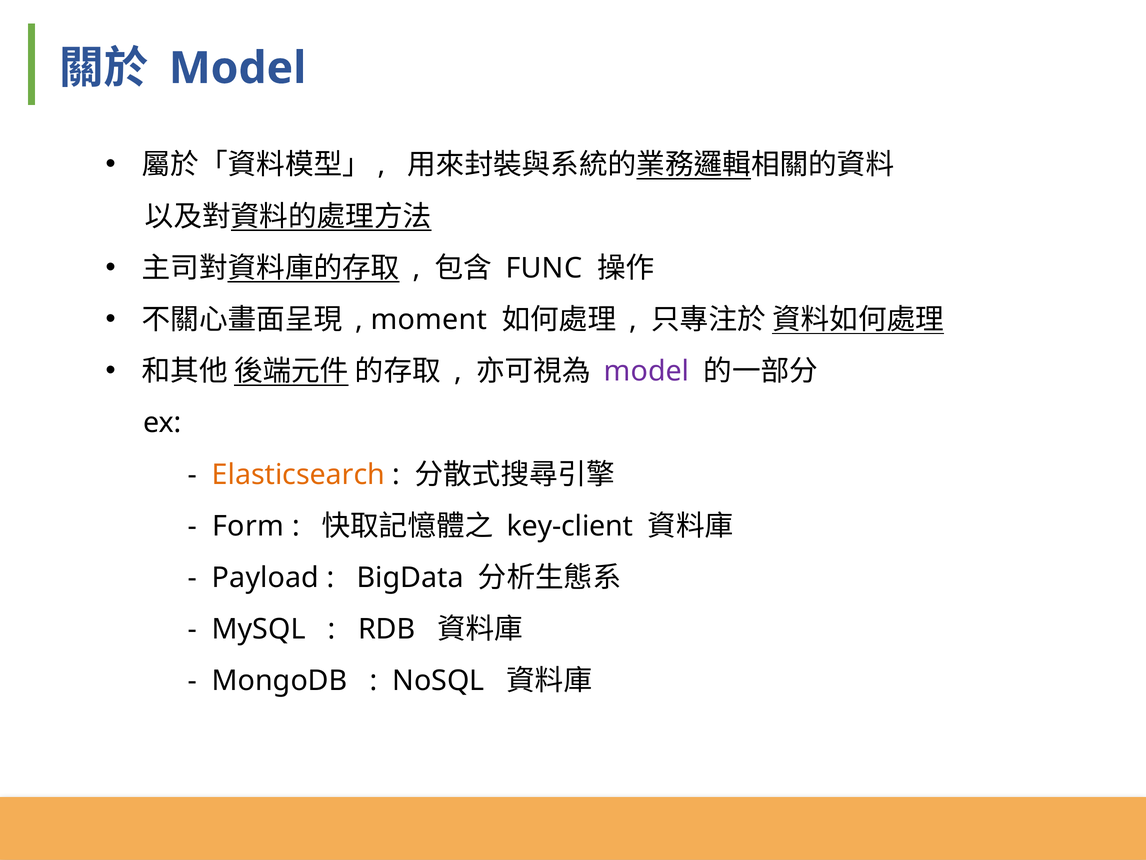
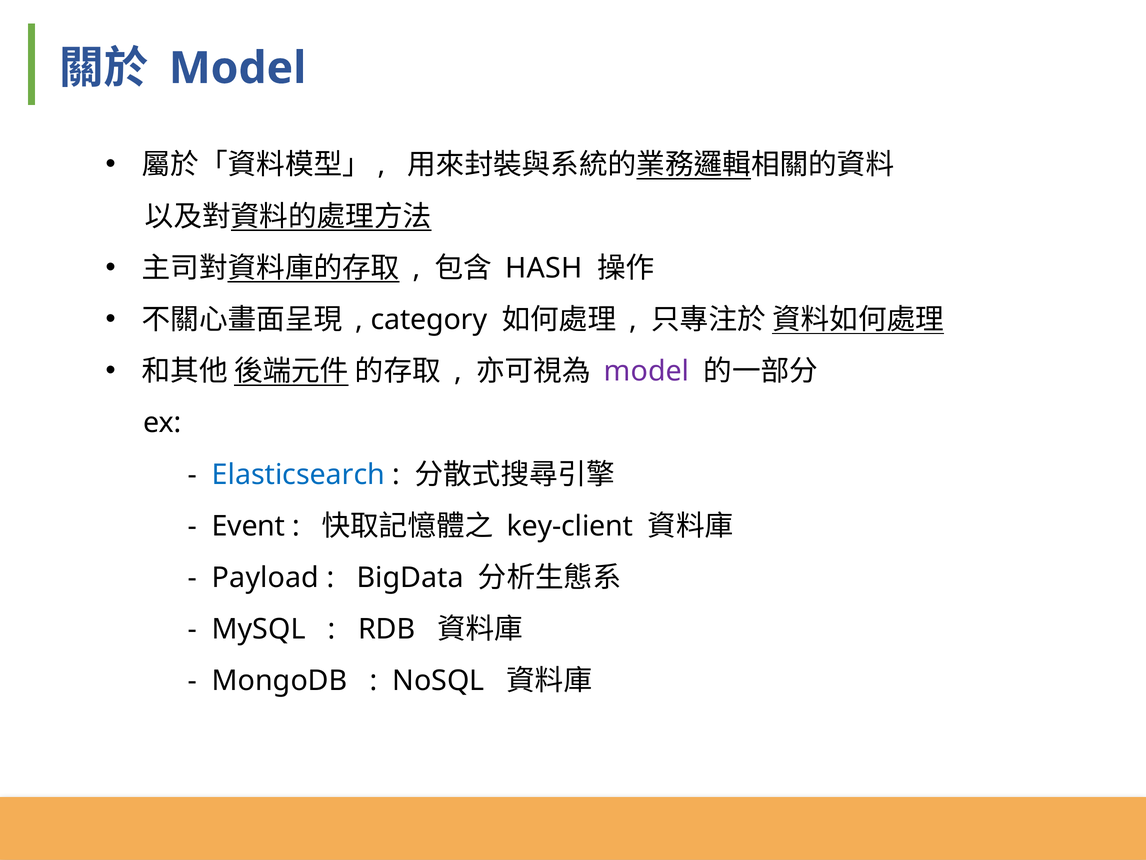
FUNC: FUNC -> HASH (544, 268)
moment: moment -> category (429, 320)
Elasticsearch colour: orange -> blue (299, 474)
Form: Form -> Event (248, 526)
